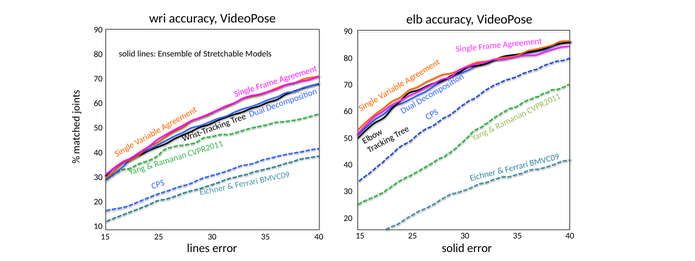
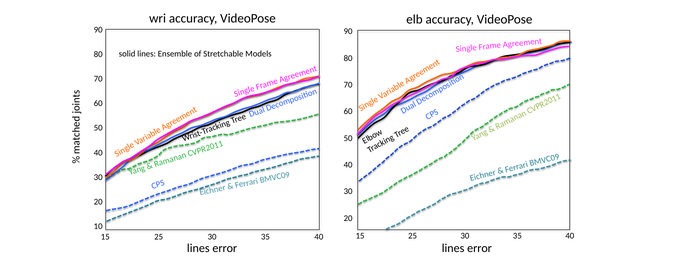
solid: solid -> lines (453, 248)
